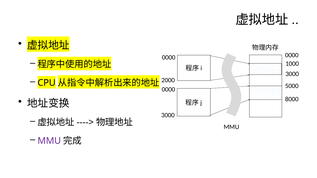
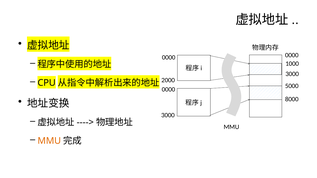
MMU colour: purple -> orange (49, 141)
